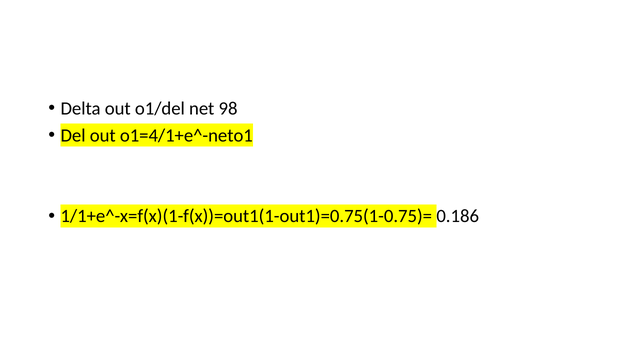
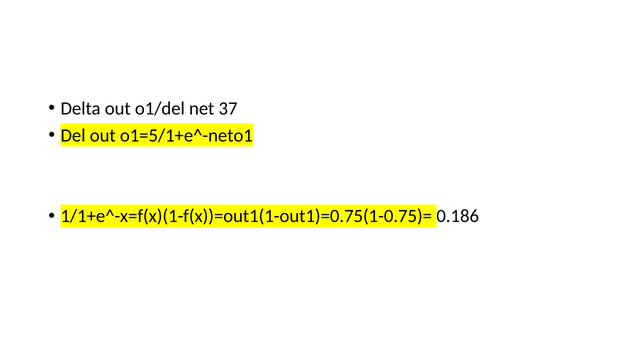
98: 98 -> 37 (228, 109)
o1=4/1+e^-neto1: o1=4/1+e^-neto1 -> o1=5/1+e^-neto1 (186, 135)
